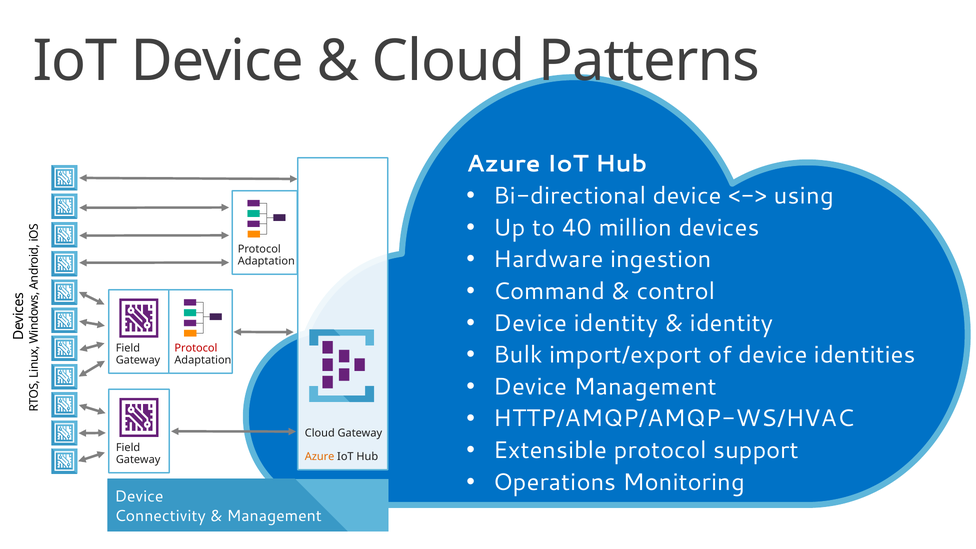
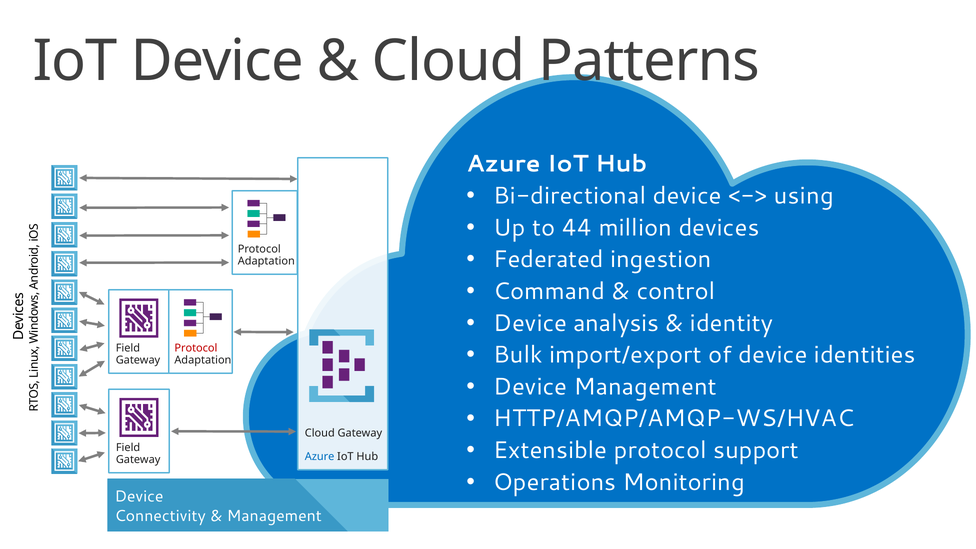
40: 40 -> 44 (577, 228)
Hardware: Hardware -> Federated (549, 259)
Device identity: identity -> analysis (616, 323)
Azure colour: orange -> blue (320, 457)
